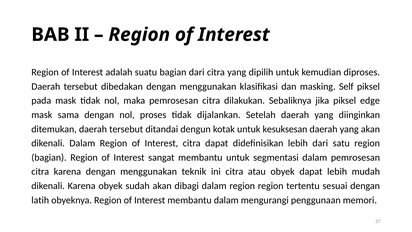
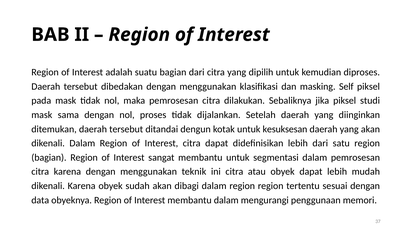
edge: edge -> studi (370, 101)
latih: latih -> data (40, 200)
